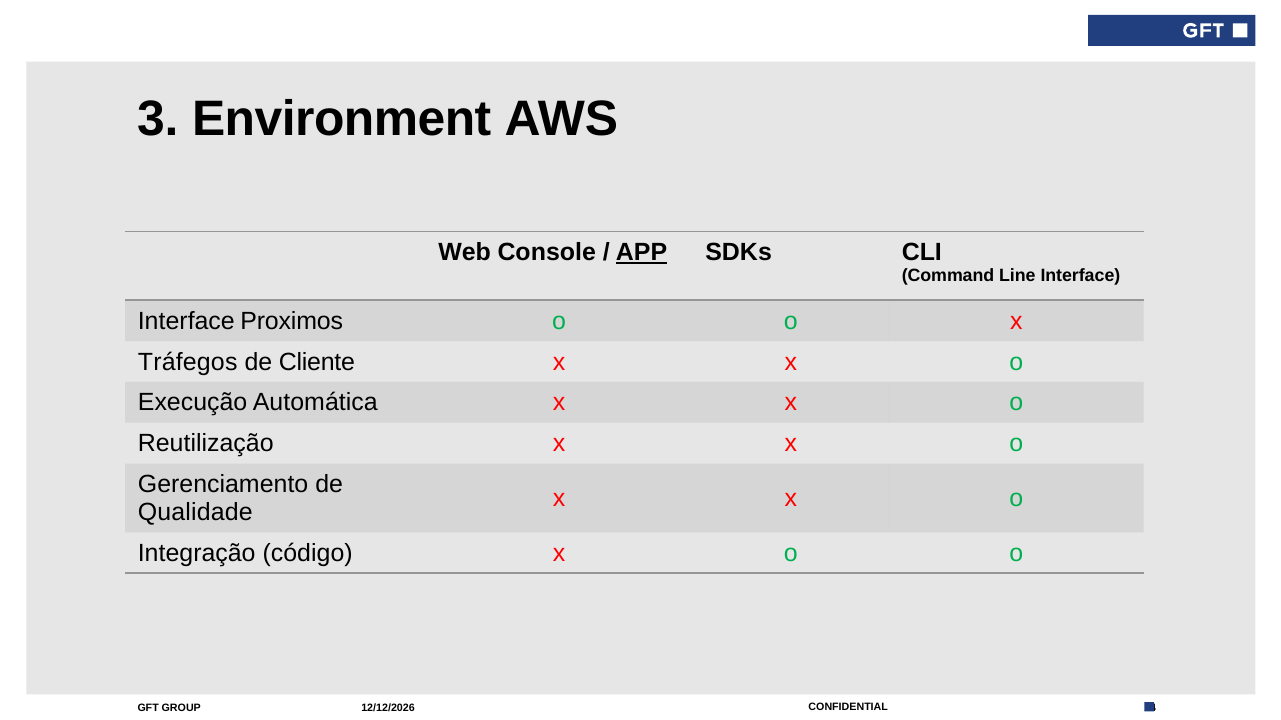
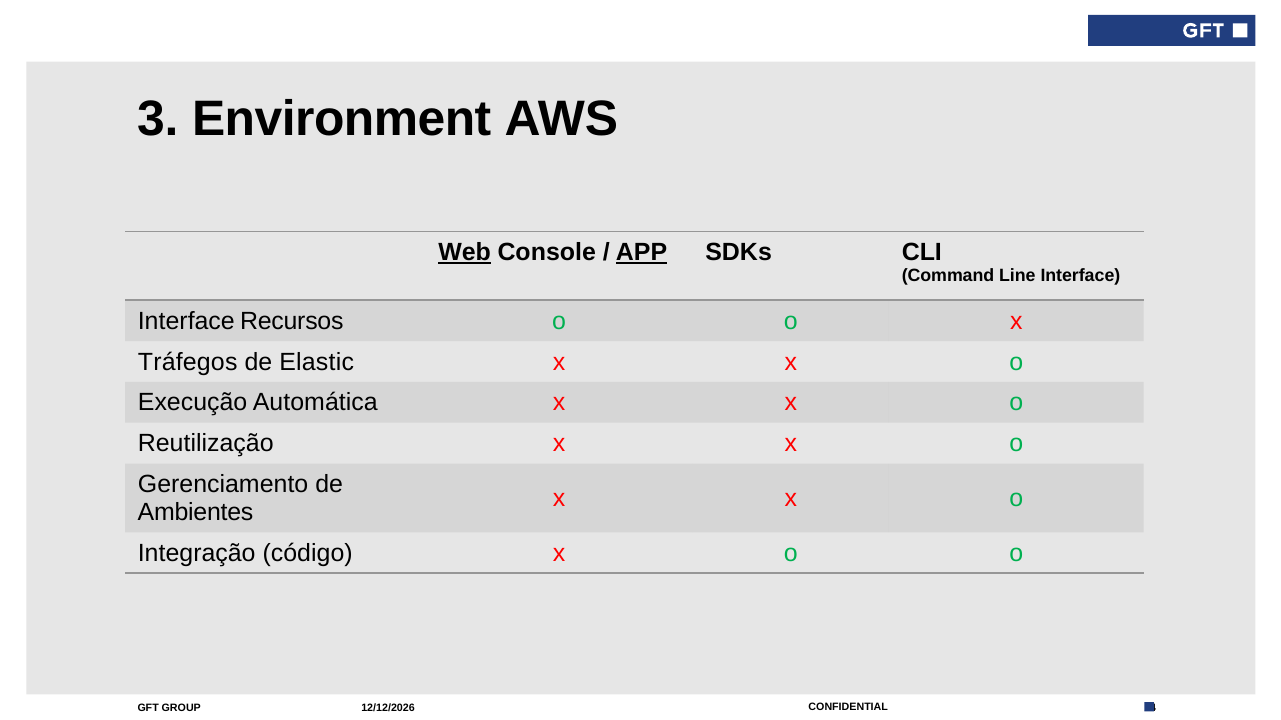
Web underline: none -> present (465, 252)
Proximos: Proximos -> Recursos (292, 321)
Cliente: Cliente -> Elastic (317, 362)
Qualidade: Qualidade -> Ambientes (196, 513)
